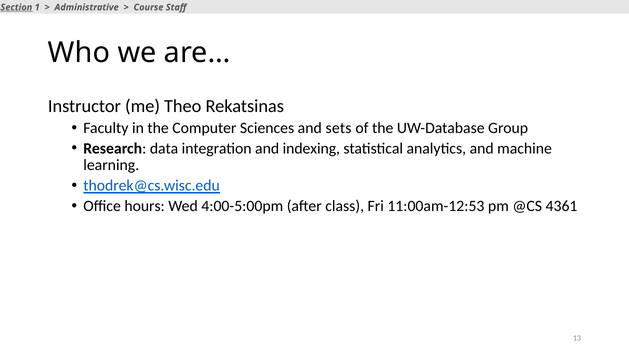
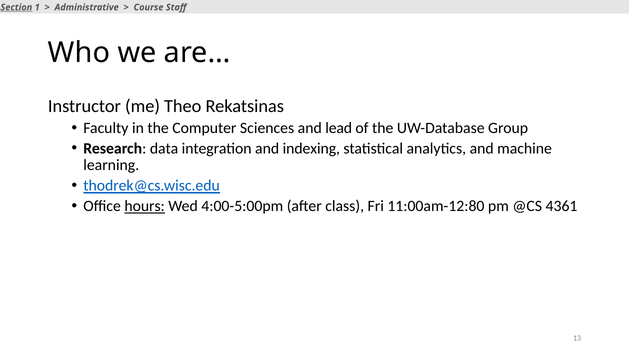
sets: sets -> lead (339, 128)
hours underline: none -> present (145, 206)
11:00am-12:53: 11:00am-12:53 -> 11:00am-12:80 (436, 206)
